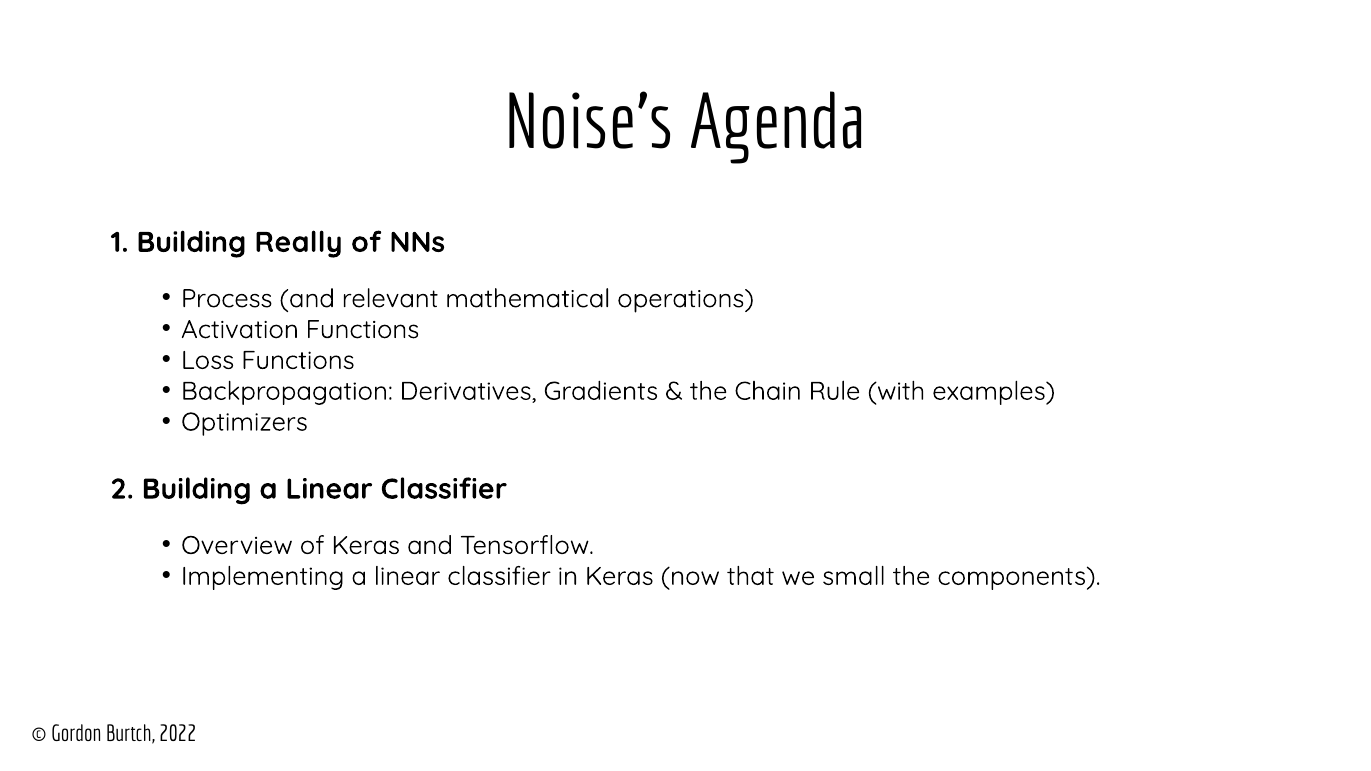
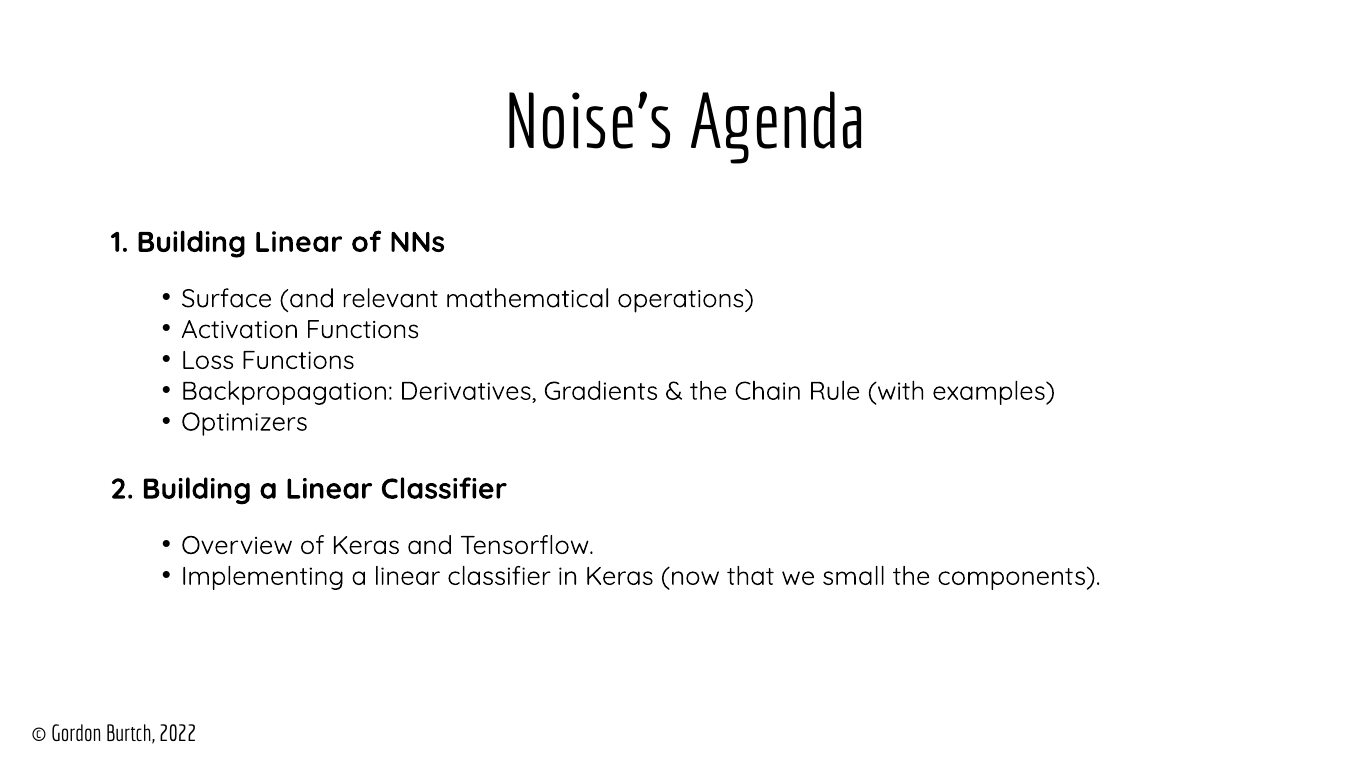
Building Really: Really -> Linear (299, 242)
Process: Process -> Surface (227, 299)
